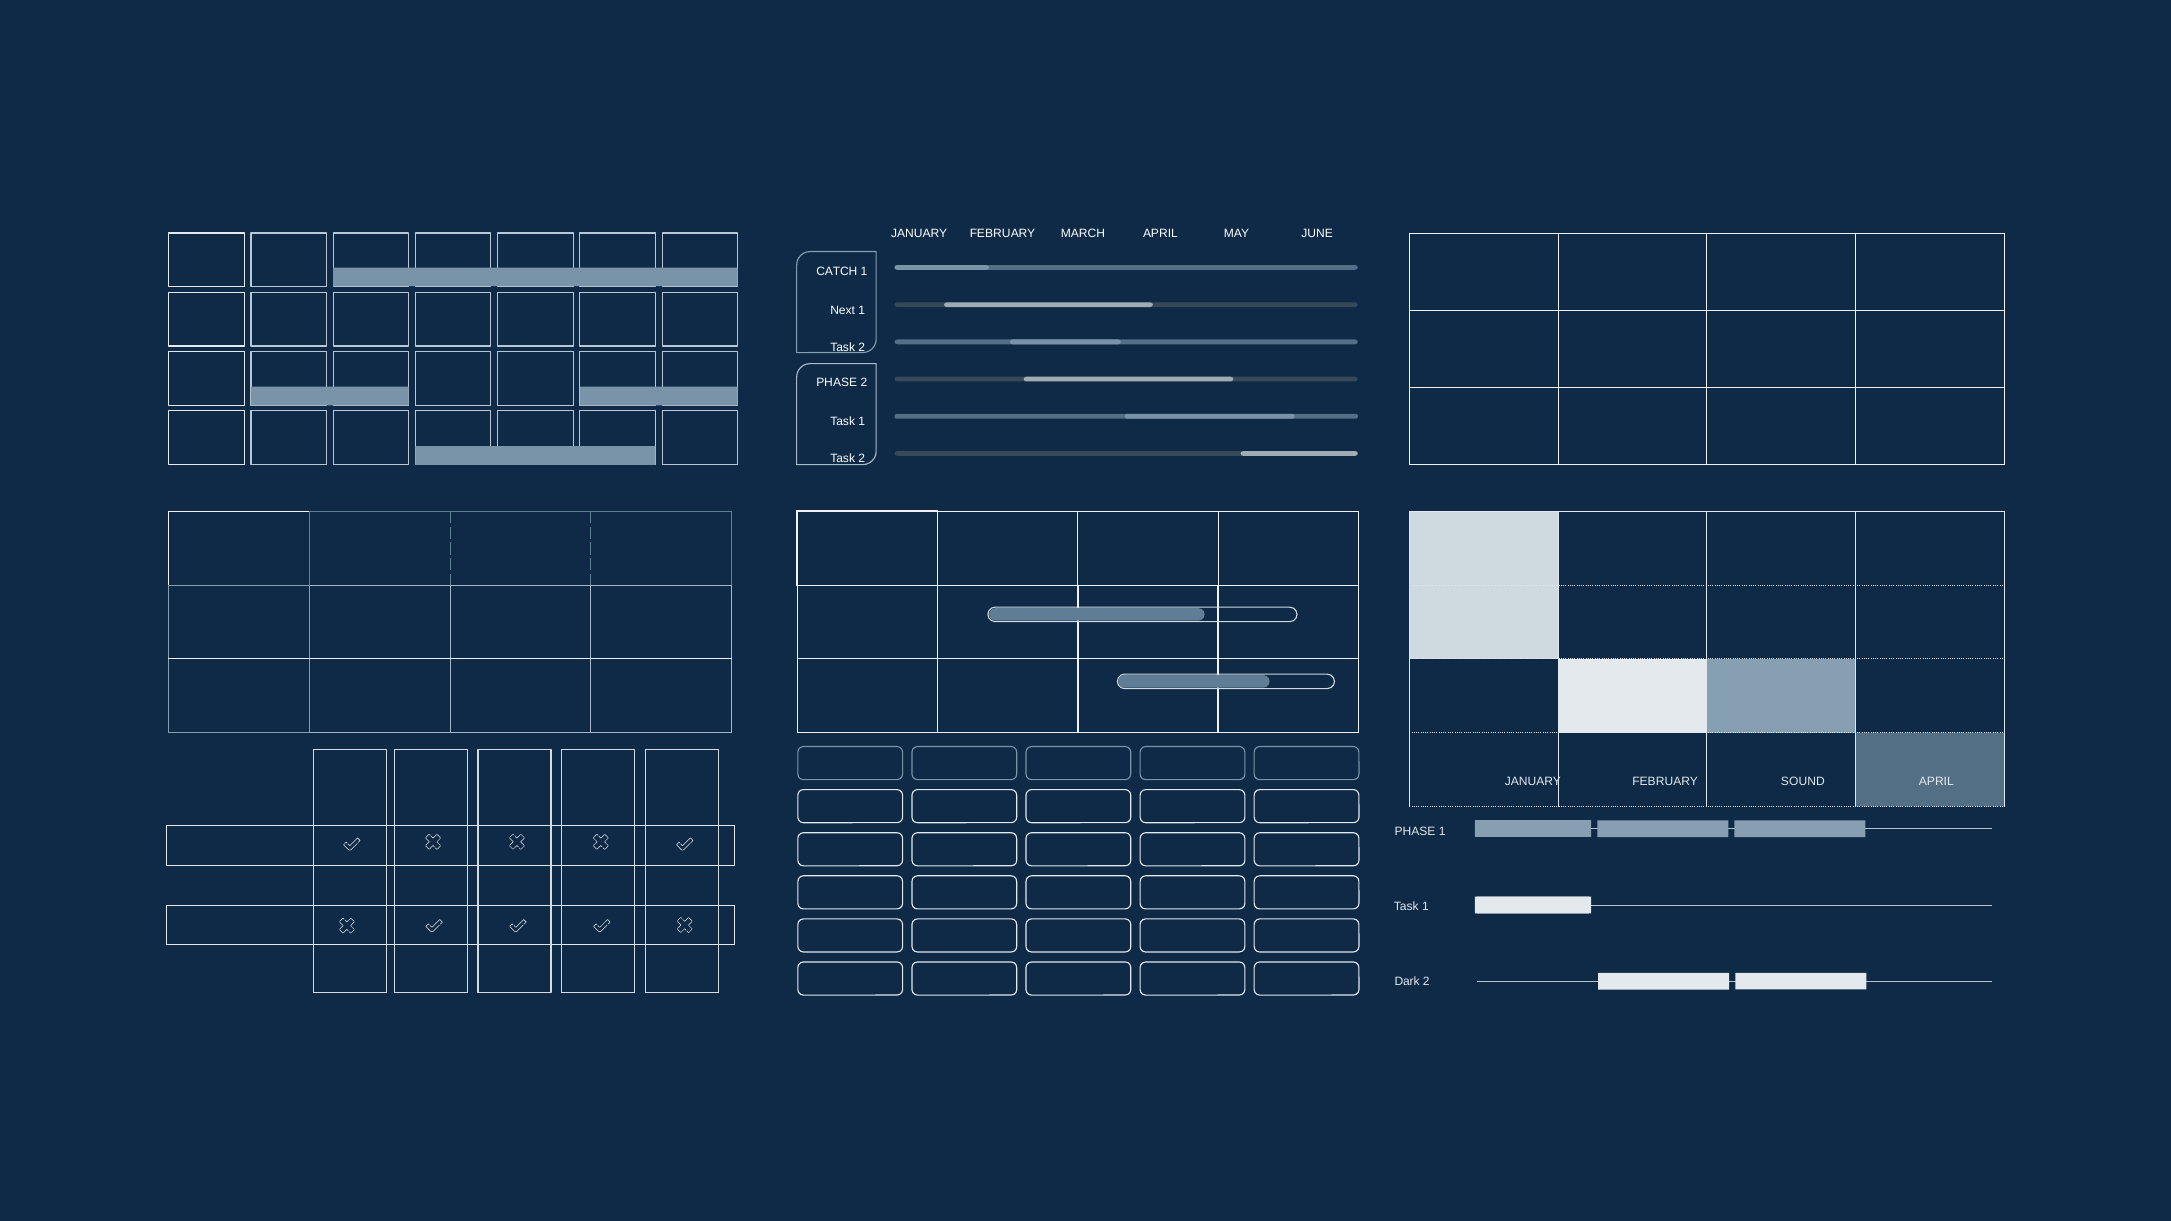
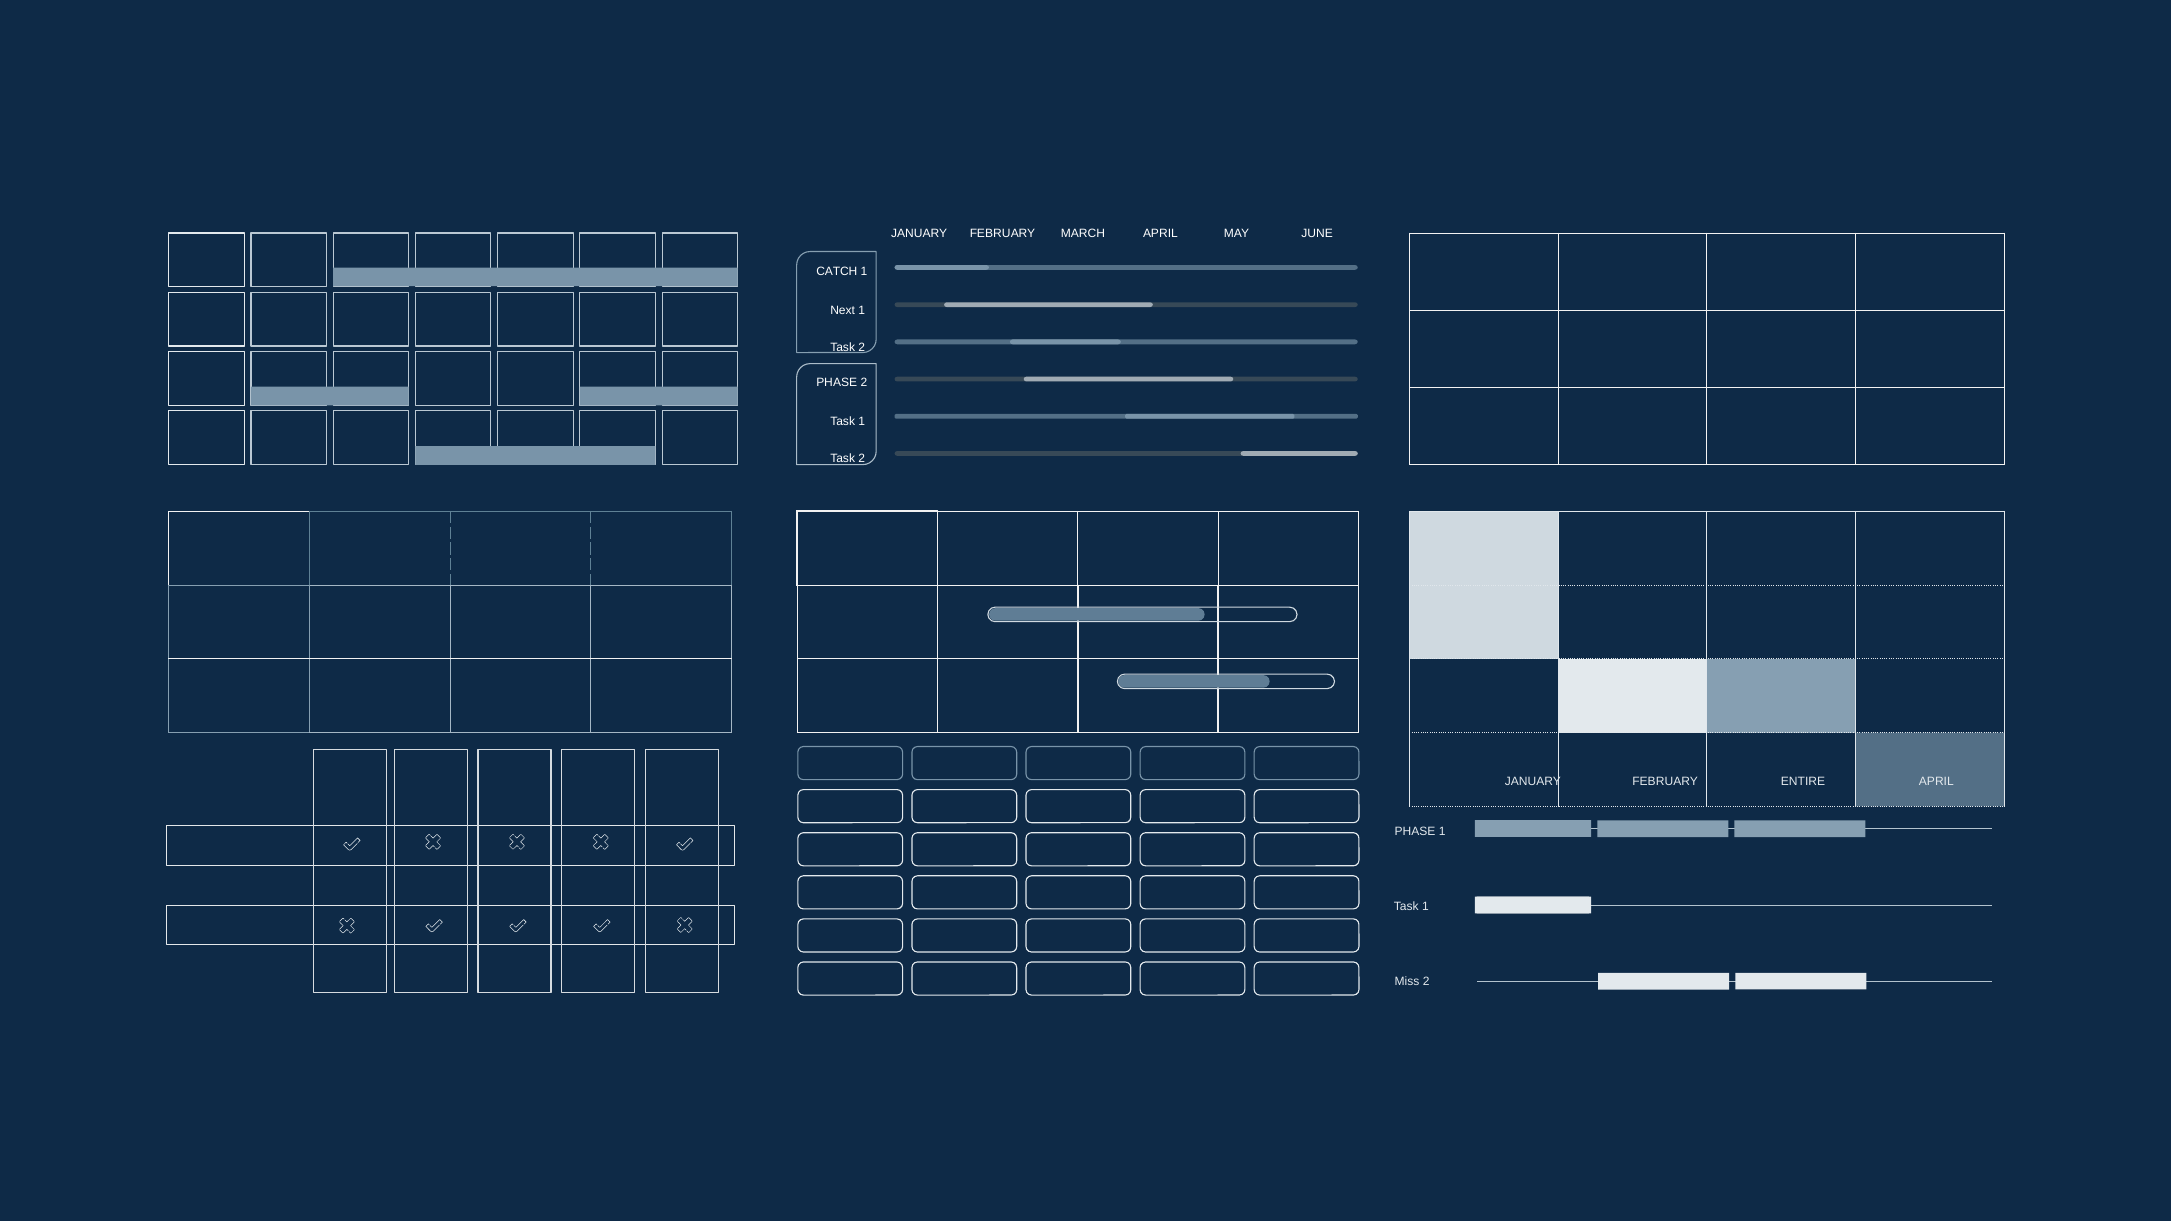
SOUND: SOUND -> ENTIRE (1803, 781)
Dark: Dark -> Miss (1407, 982)
